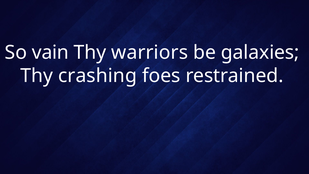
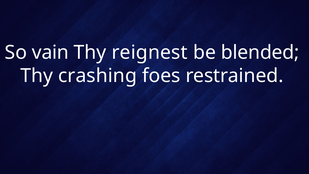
warriors: warriors -> reignest (150, 52)
galaxies: galaxies -> blended (260, 52)
